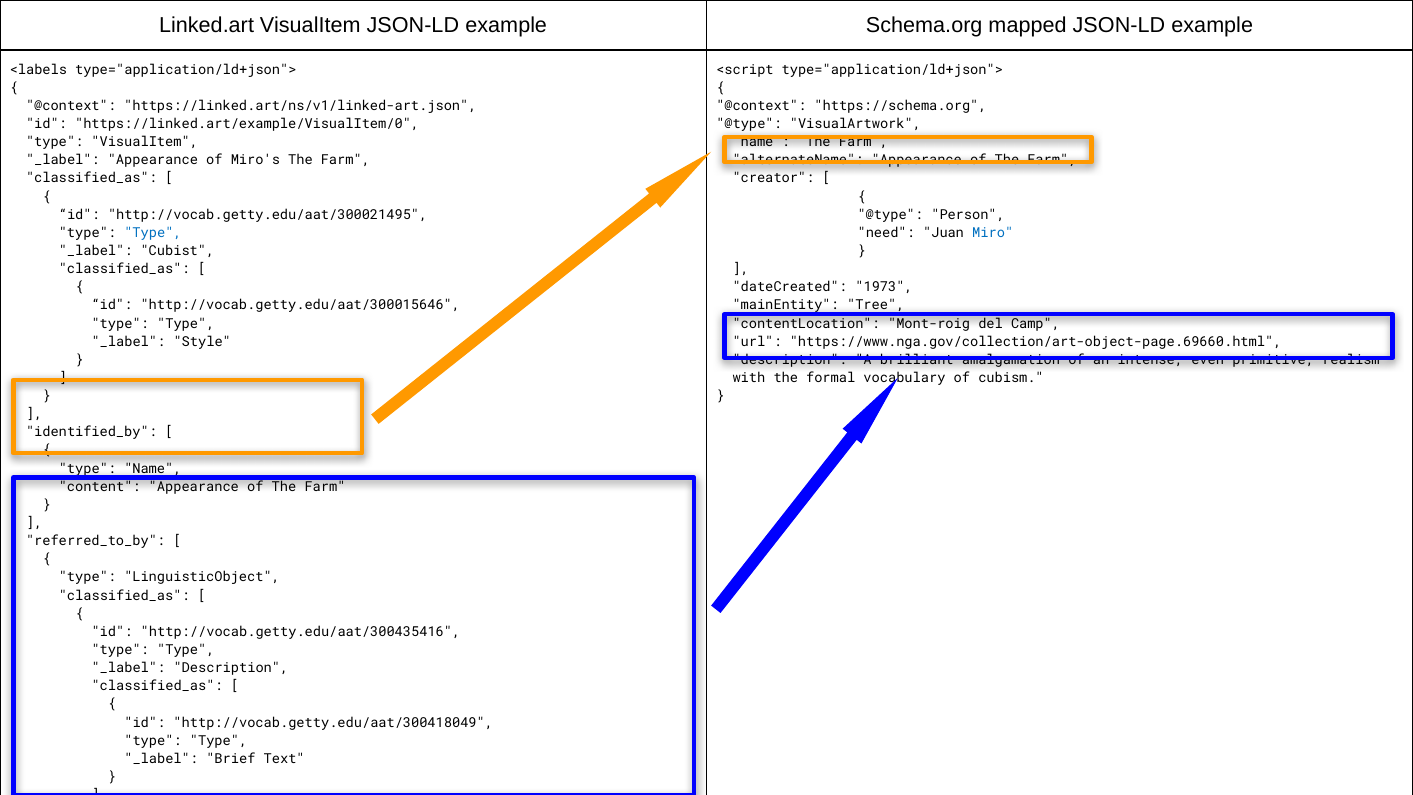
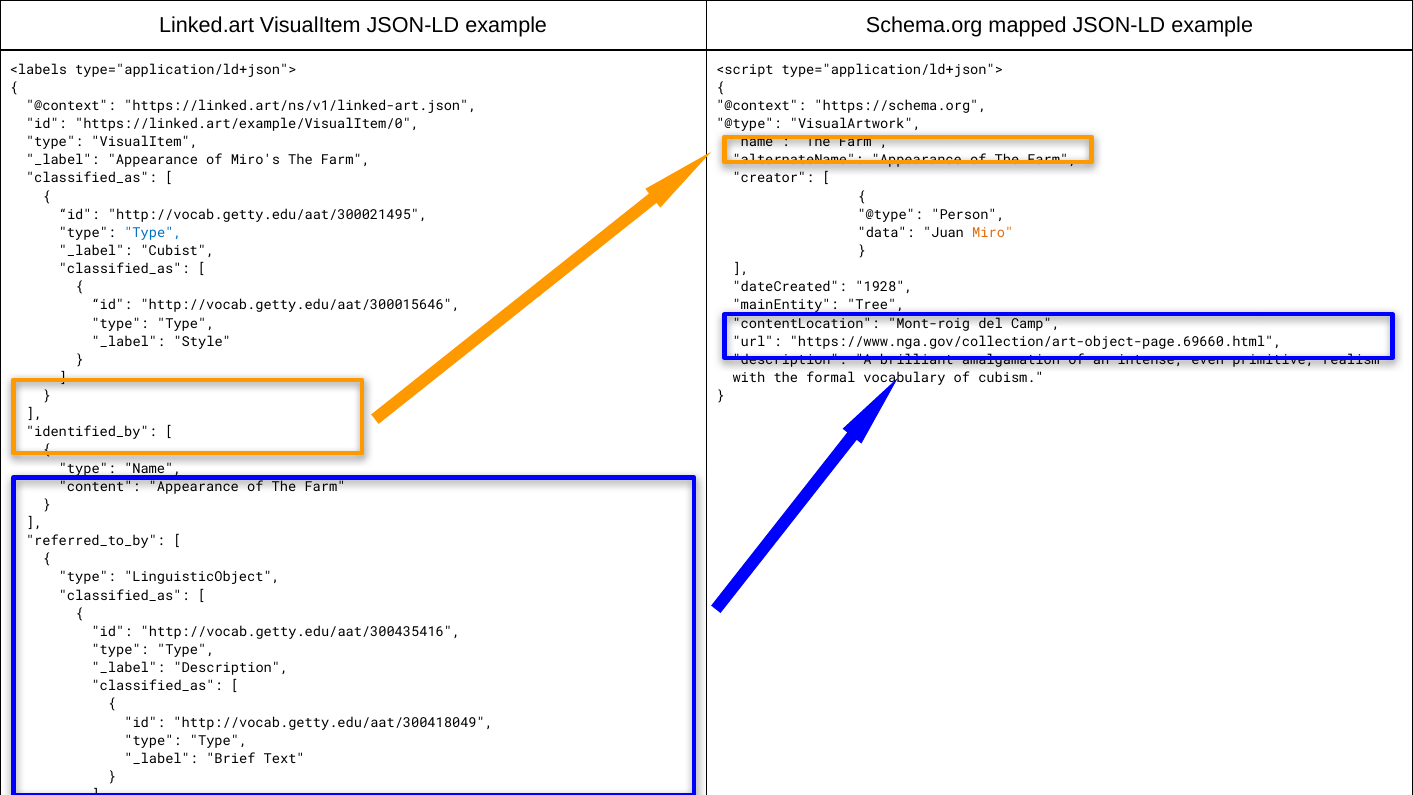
need: need -> data (886, 233)
Miro colour: blue -> orange (993, 233)
1973: 1973 -> 1928 (884, 287)
